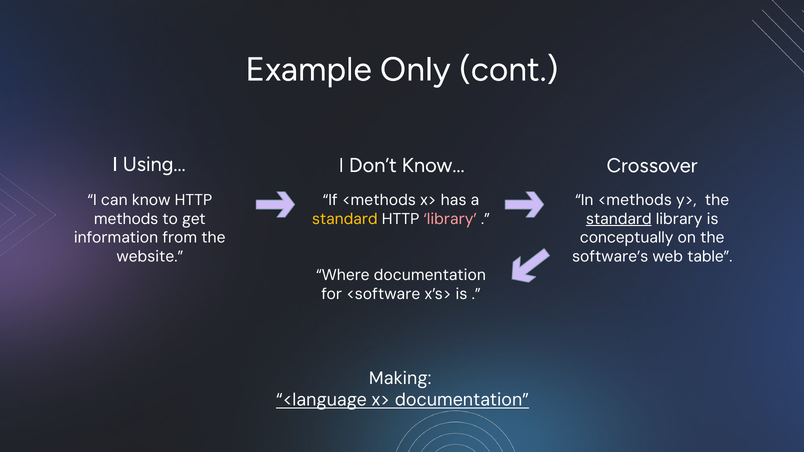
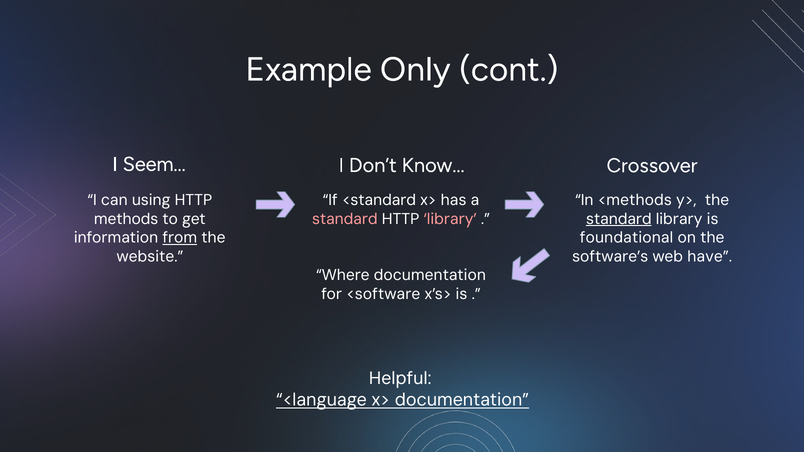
Using…: Using… -> Seem… (154, 164)
know: know -> using (151, 200)
If <methods: <methods -> <standard (379, 200)
standard colour: yellow -> pink (345, 219)
from underline: none -> present (180, 238)
conceptually: conceptually -> foundational (627, 238)
table: table -> have (710, 257)
Making: Making -> Helpful (400, 379)
